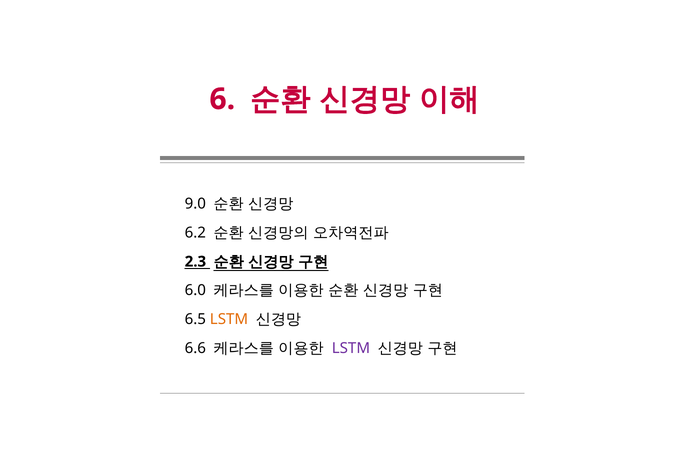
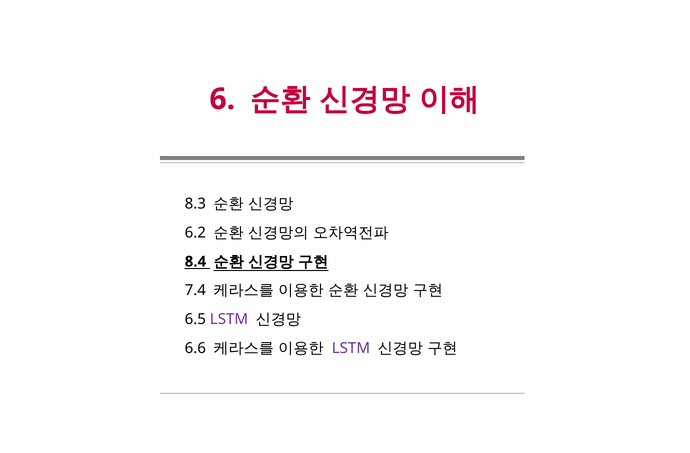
9.0: 9.0 -> 8.3 (195, 204)
2.3: 2.3 -> 8.4 (195, 262)
6.0: 6.0 -> 7.4 (195, 291)
LSTM colour: orange -> purple (229, 319)
